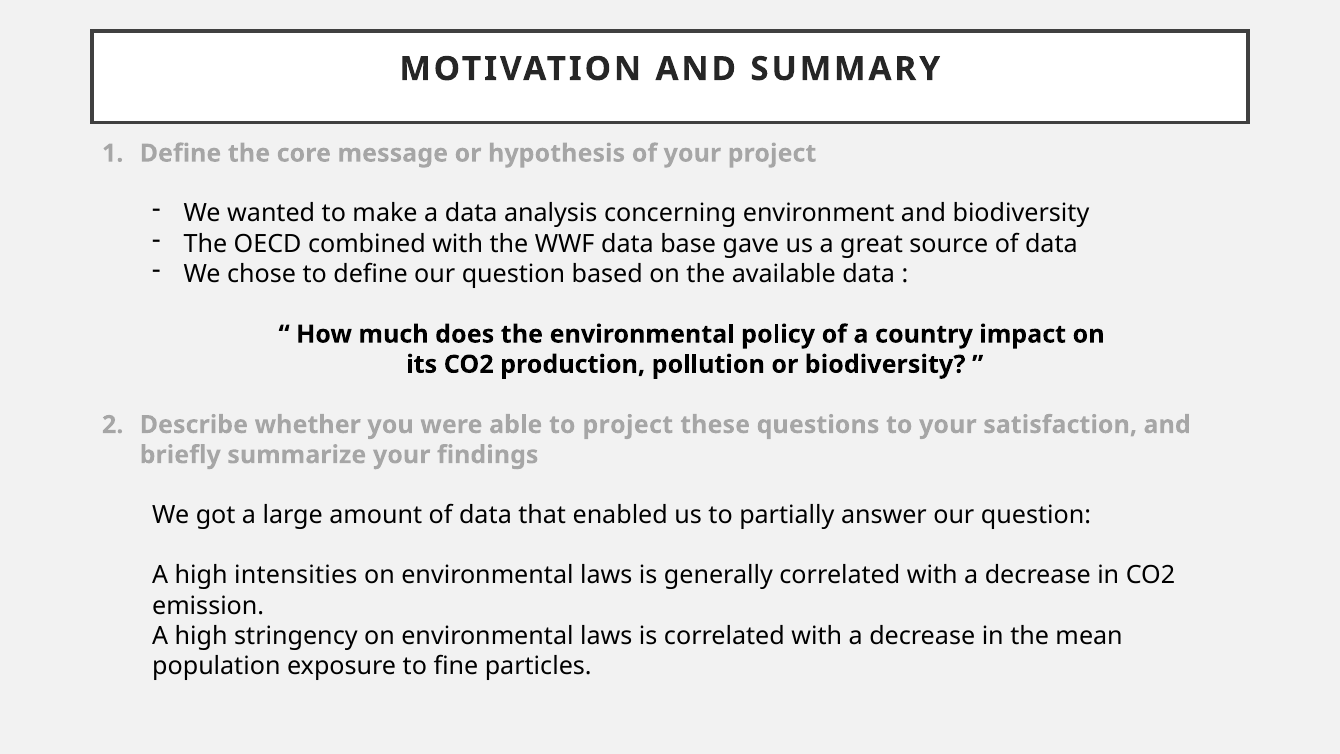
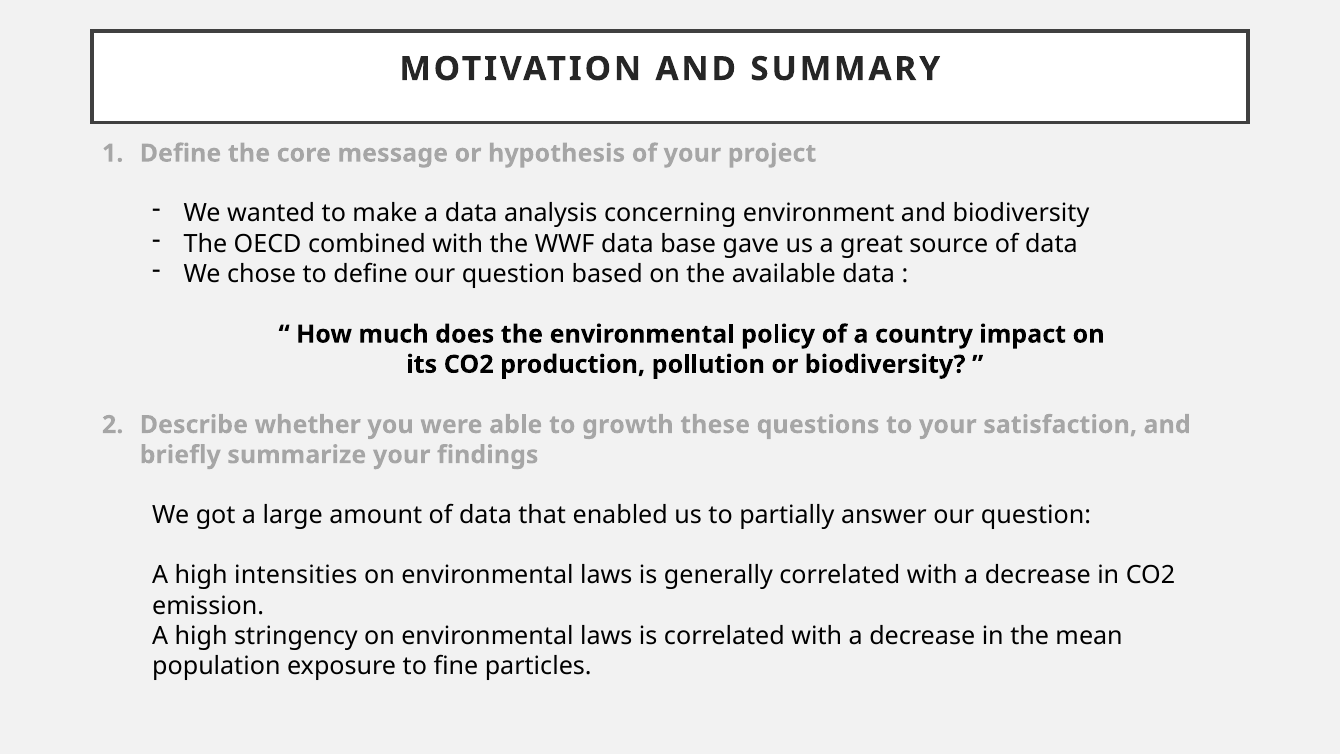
to project: project -> growth (628, 425)
